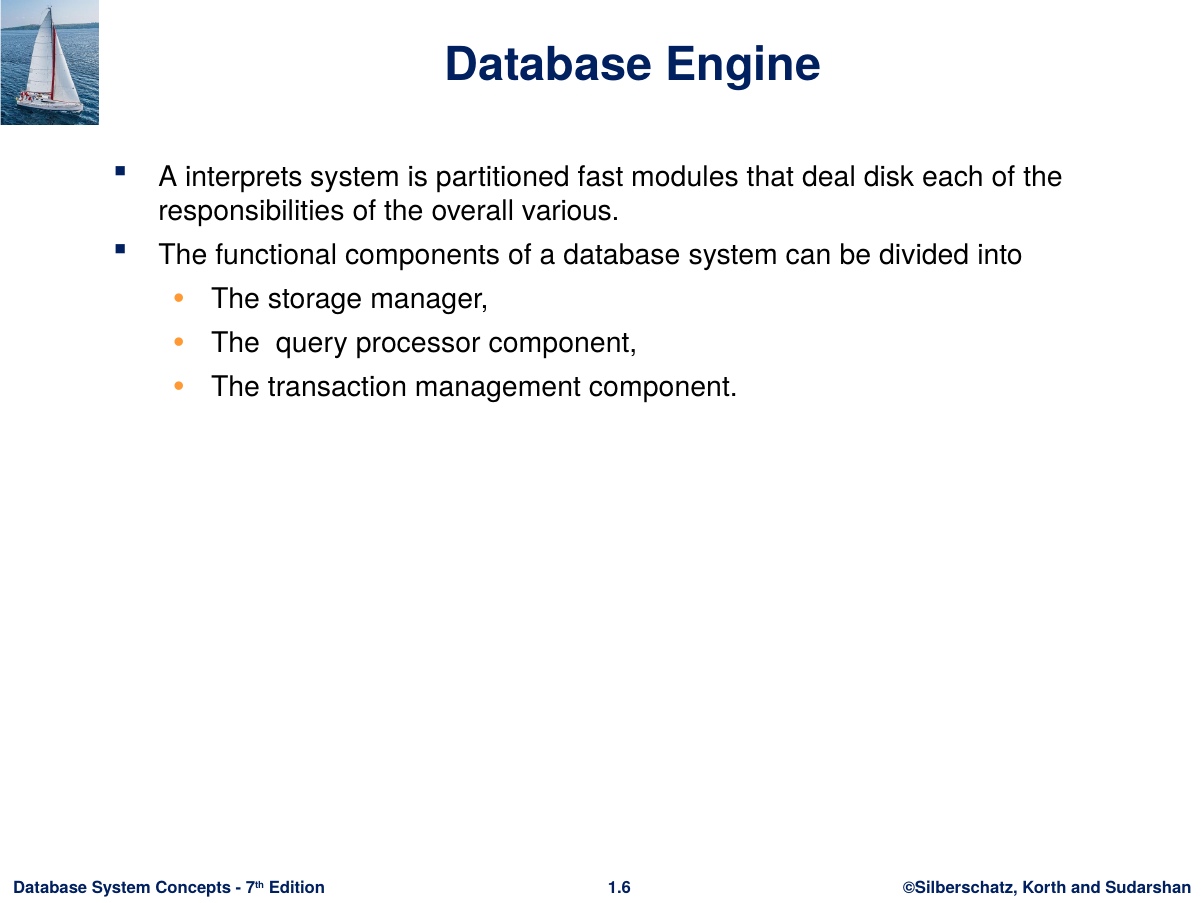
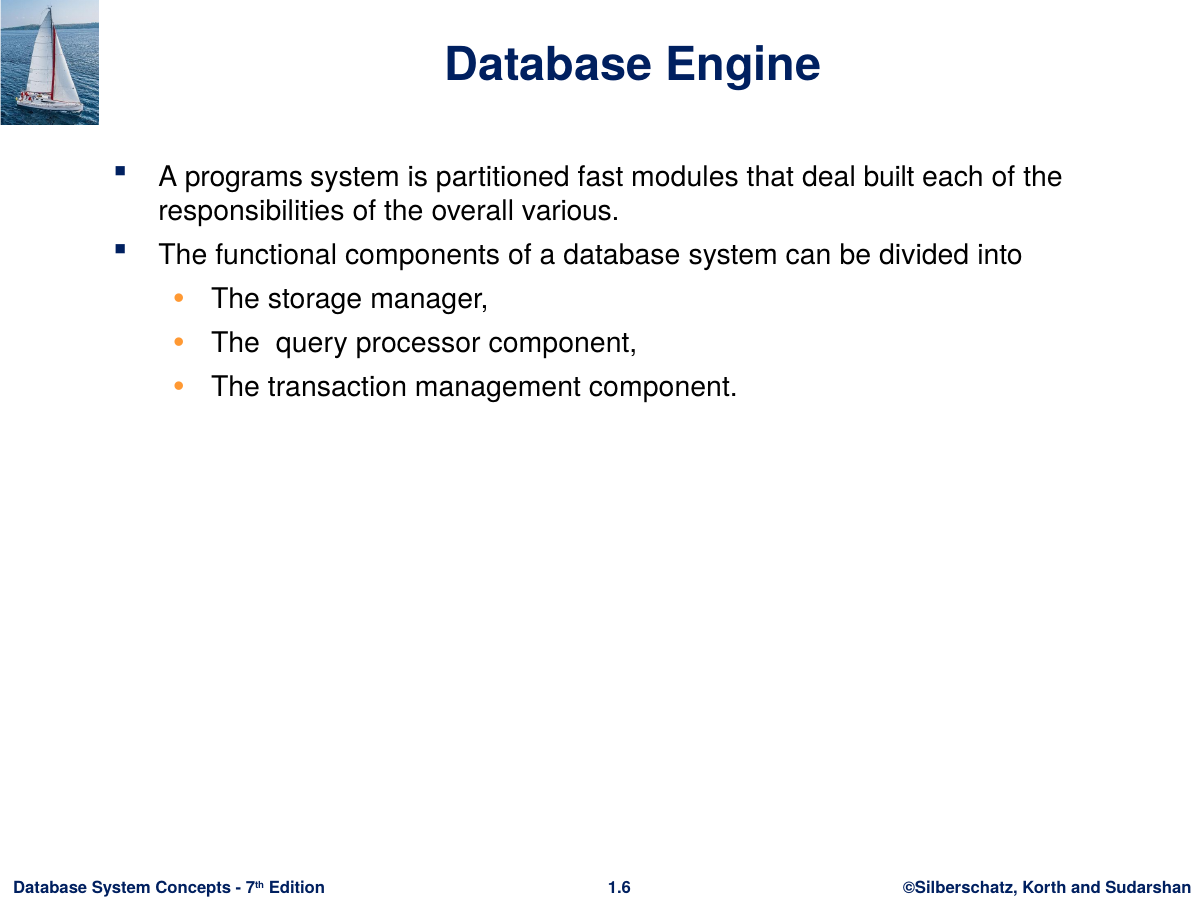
interprets: interprets -> programs (244, 177)
disk: disk -> built (889, 177)
